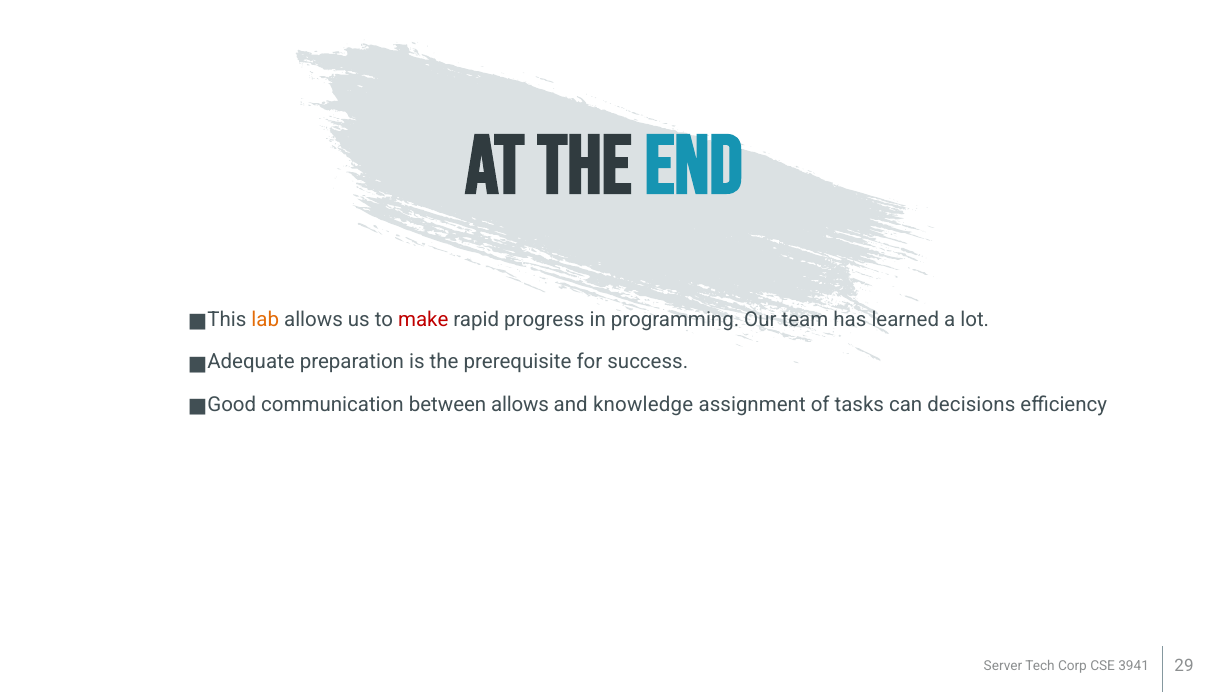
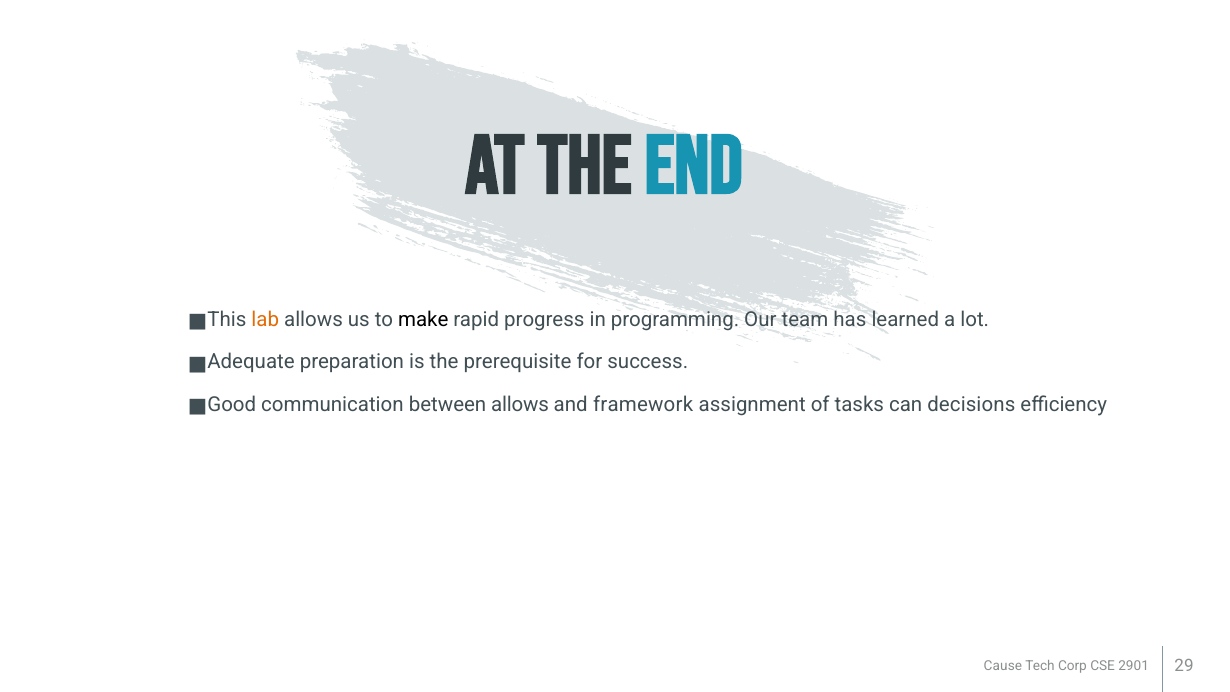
make colour: red -> black (423, 320)
knowledge: knowledge -> framework (643, 404)
Server: Server -> Cause (1003, 666)
3941: 3941 -> 2901 (1134, 666)
